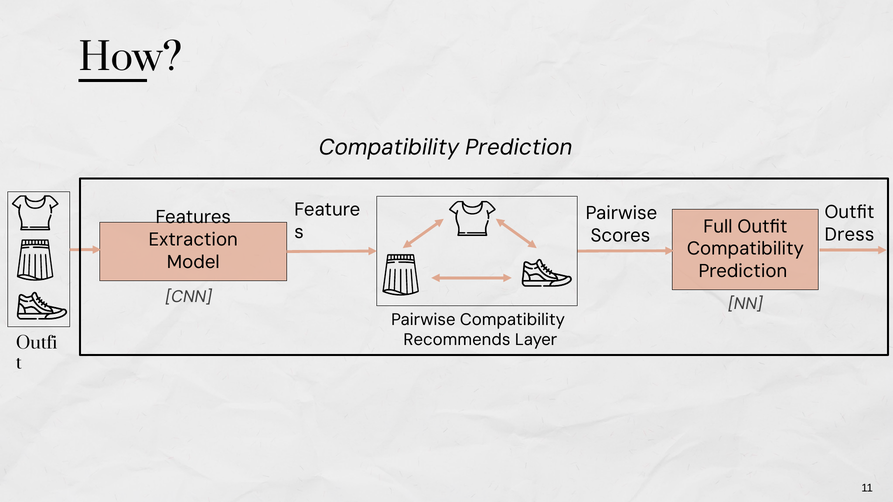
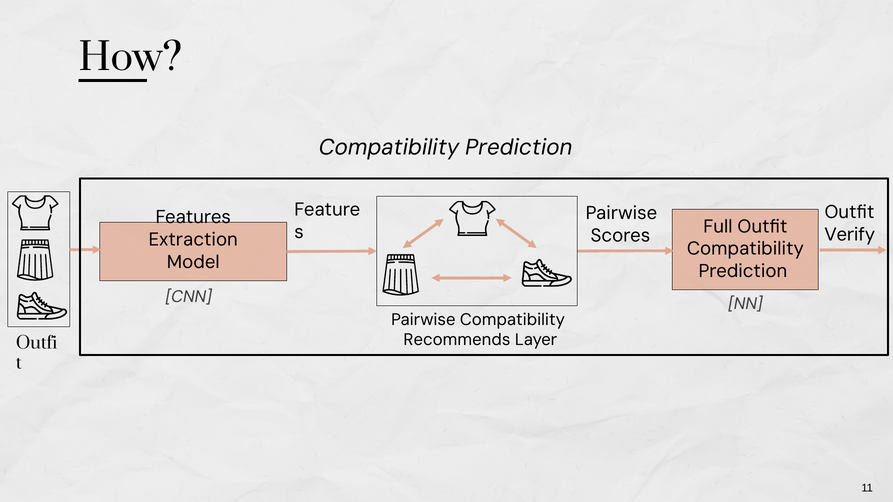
Dress: Dress -> Verify (850, 235)
